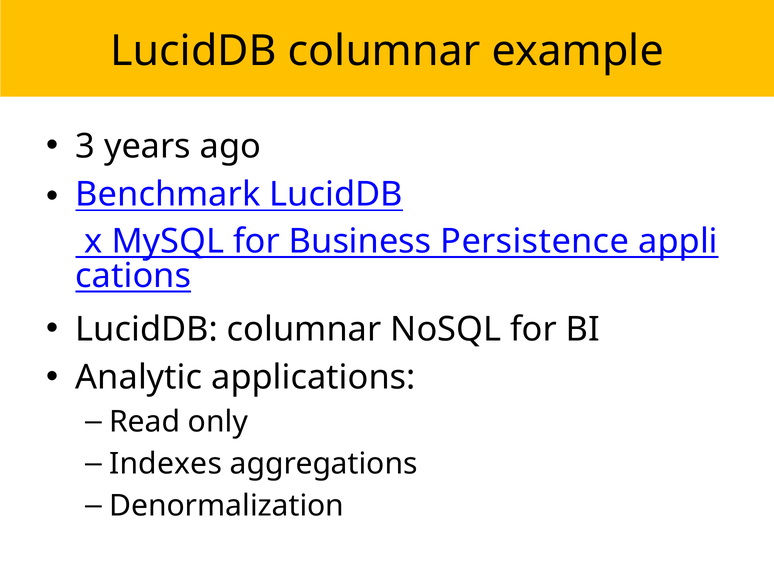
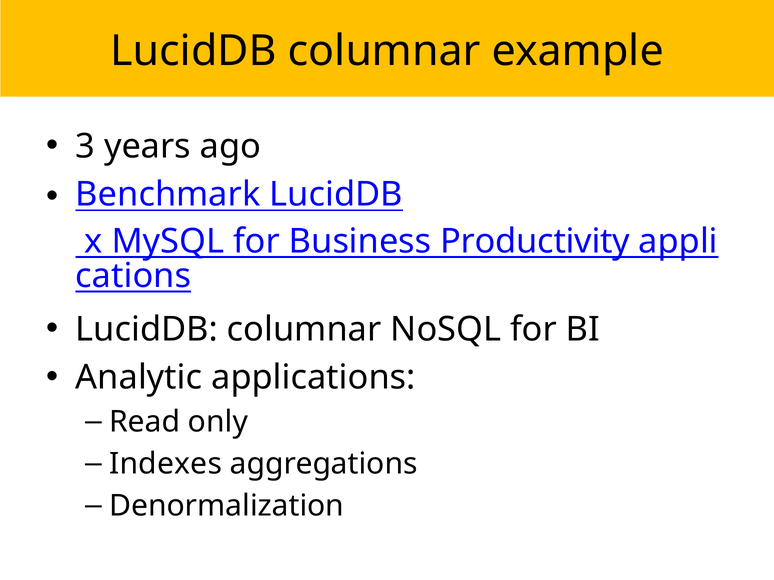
Persistence: Persistence -> Productivity (535, 242)
